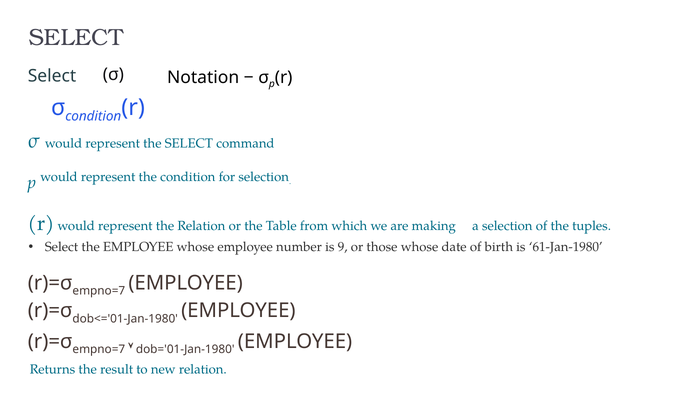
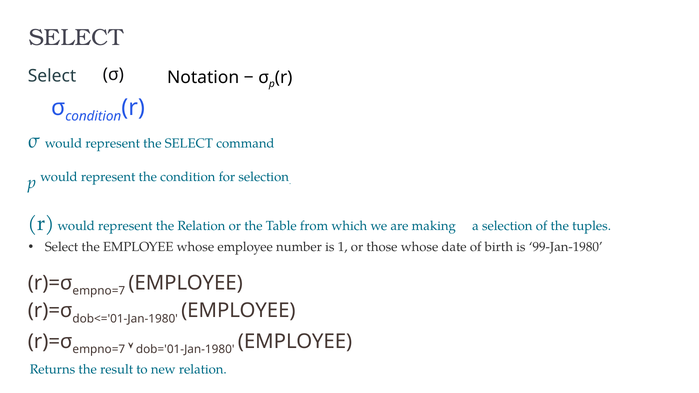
9: 9 -> 1 (343, 247)
61-Jan-1980: 61-Jan-1980 -> 99-Jan-1980 (566, 247)
